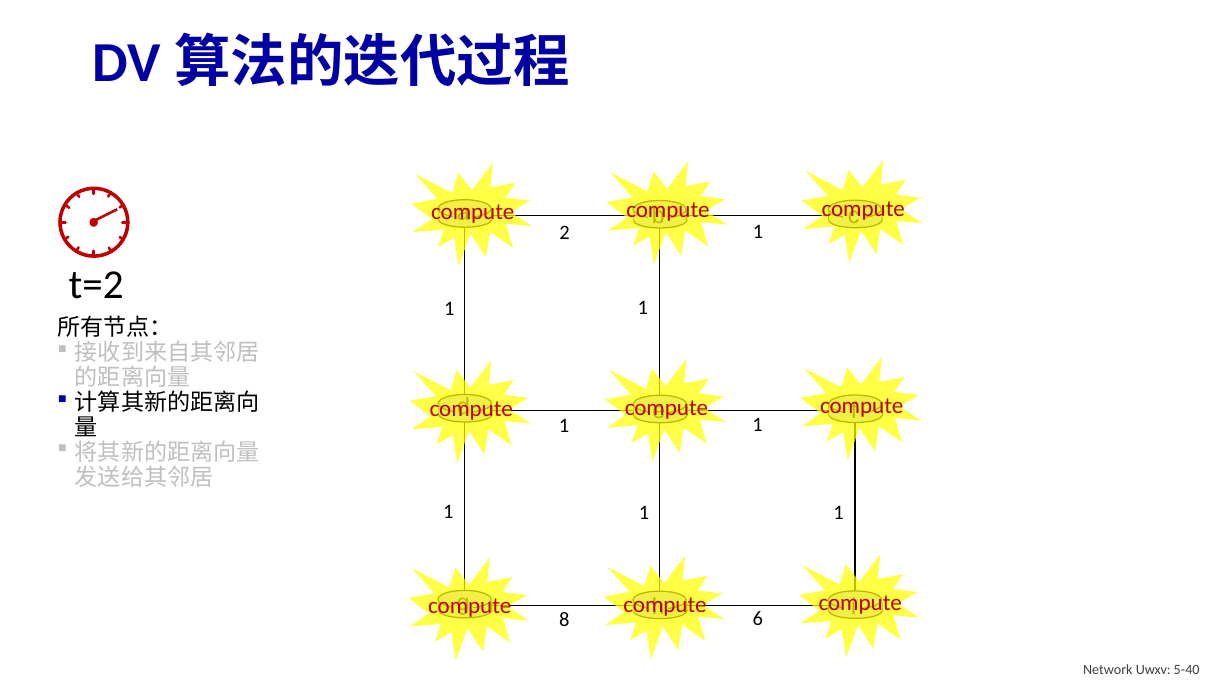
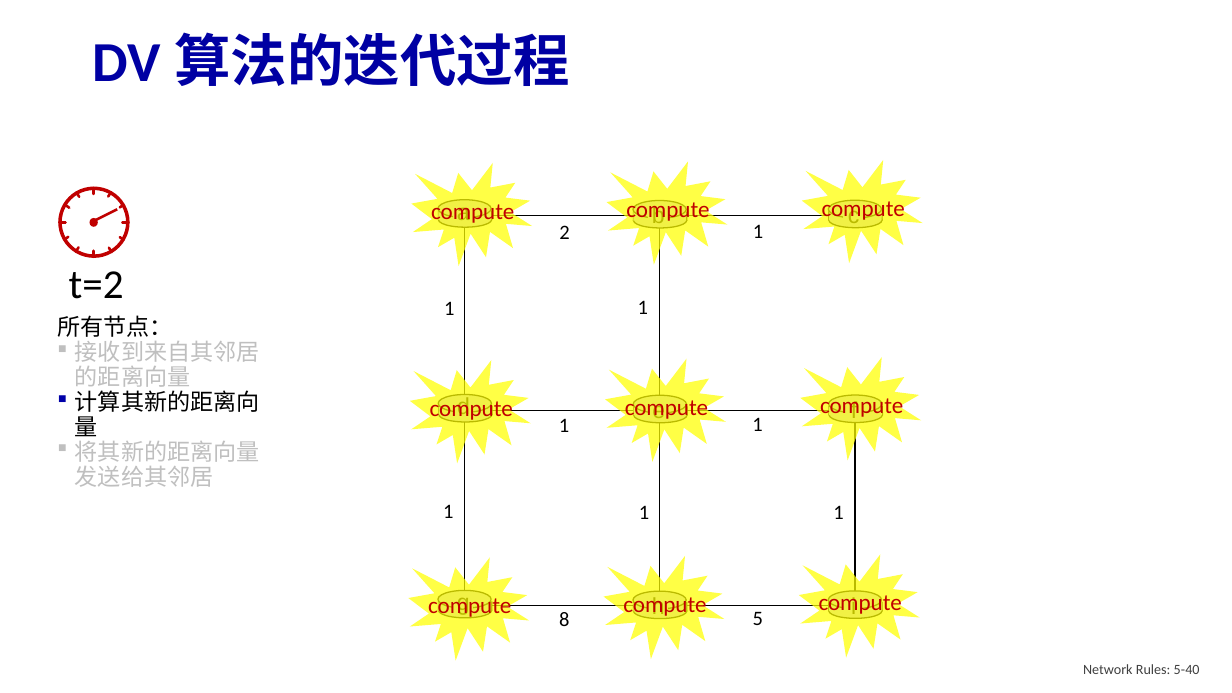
6: 6 -> 5 (758, 619)
Uwxv: Uwxv -> Rules (1153, 670)
